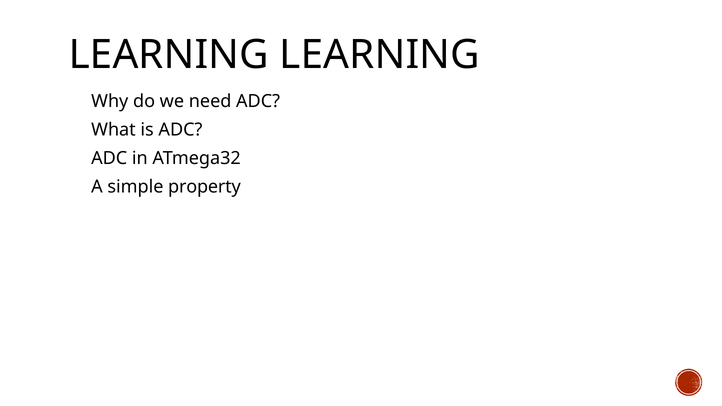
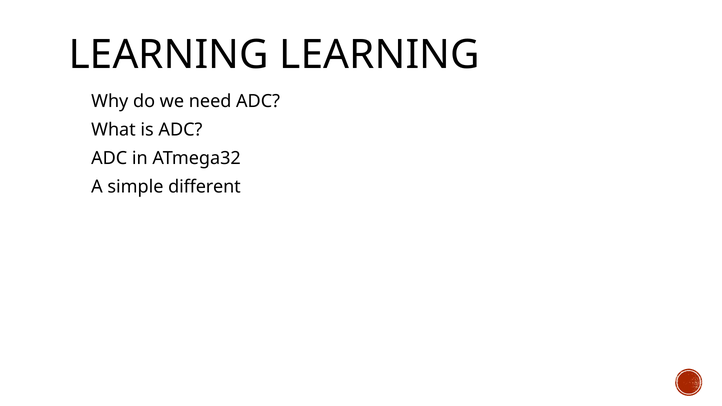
property: property -> different (204, 187)
